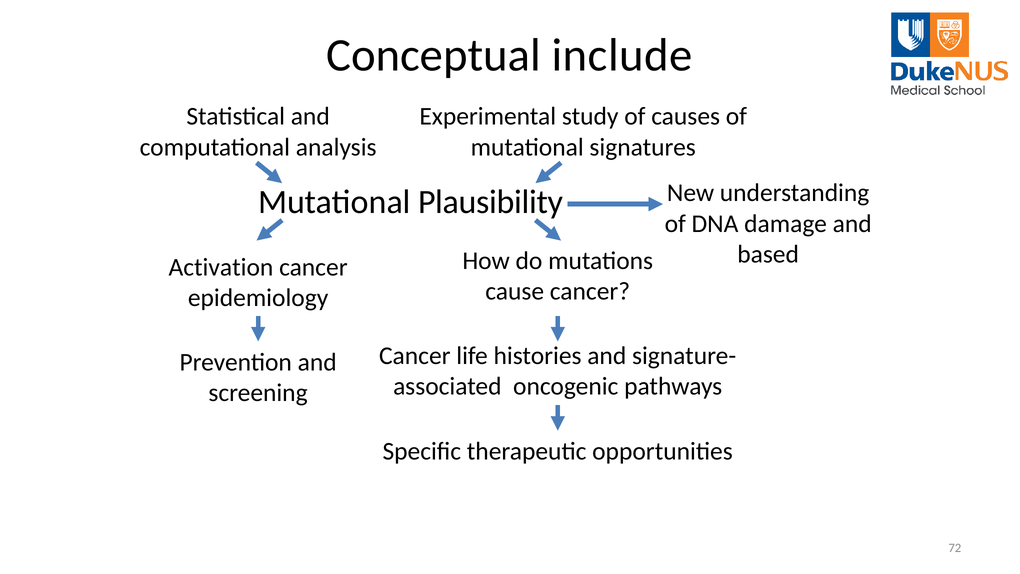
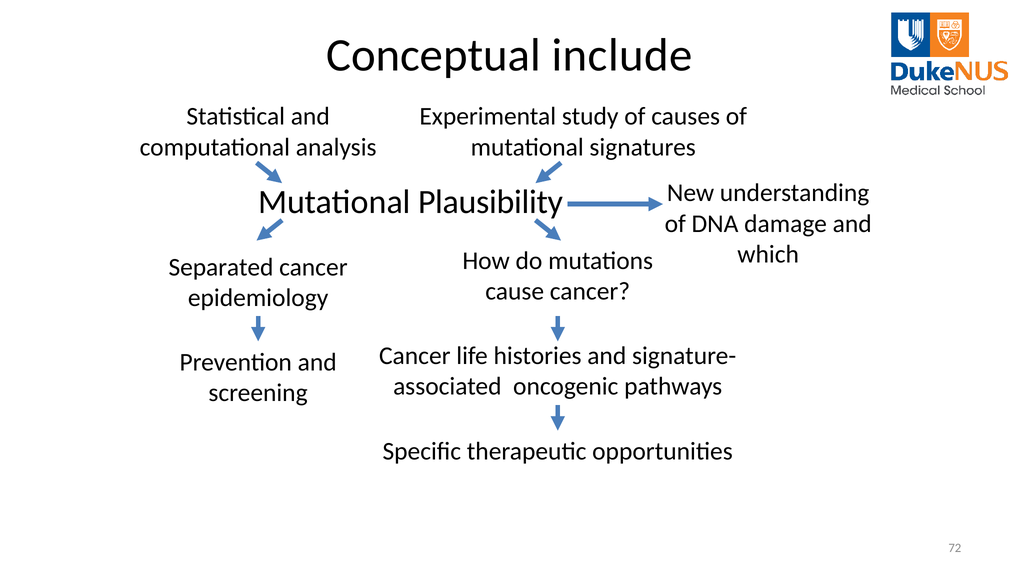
based: based -> which (768, 254)
Activation: Activation -> Separated (221, 267)
